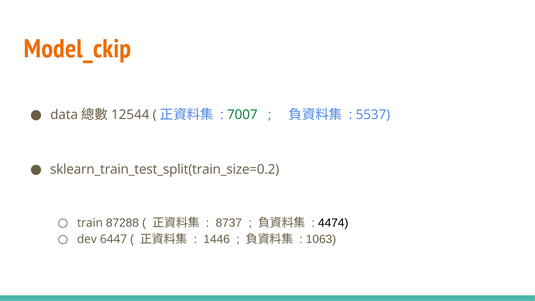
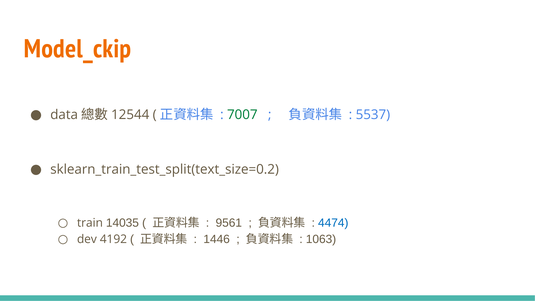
sklearn_train_test_split(train_size=0.2: sklearn_train_test_split(train_size=0.2 -> sklearn_train_test_split(text_size=0.2 (165, 169)
87288: 87288 -> 14035 (122, 223)
8737: 8737 -> 9561 (229, 223)
4474 colour: black -> blue (333, 223)
6447: 6447 -> 4192 (113, 239)
